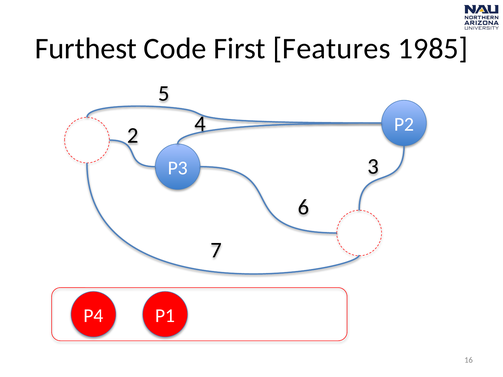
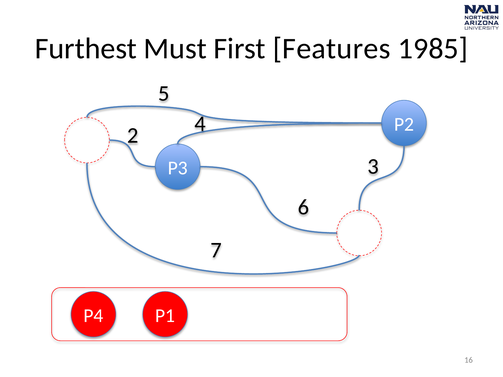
Code: Code -> Must (175, 49)
